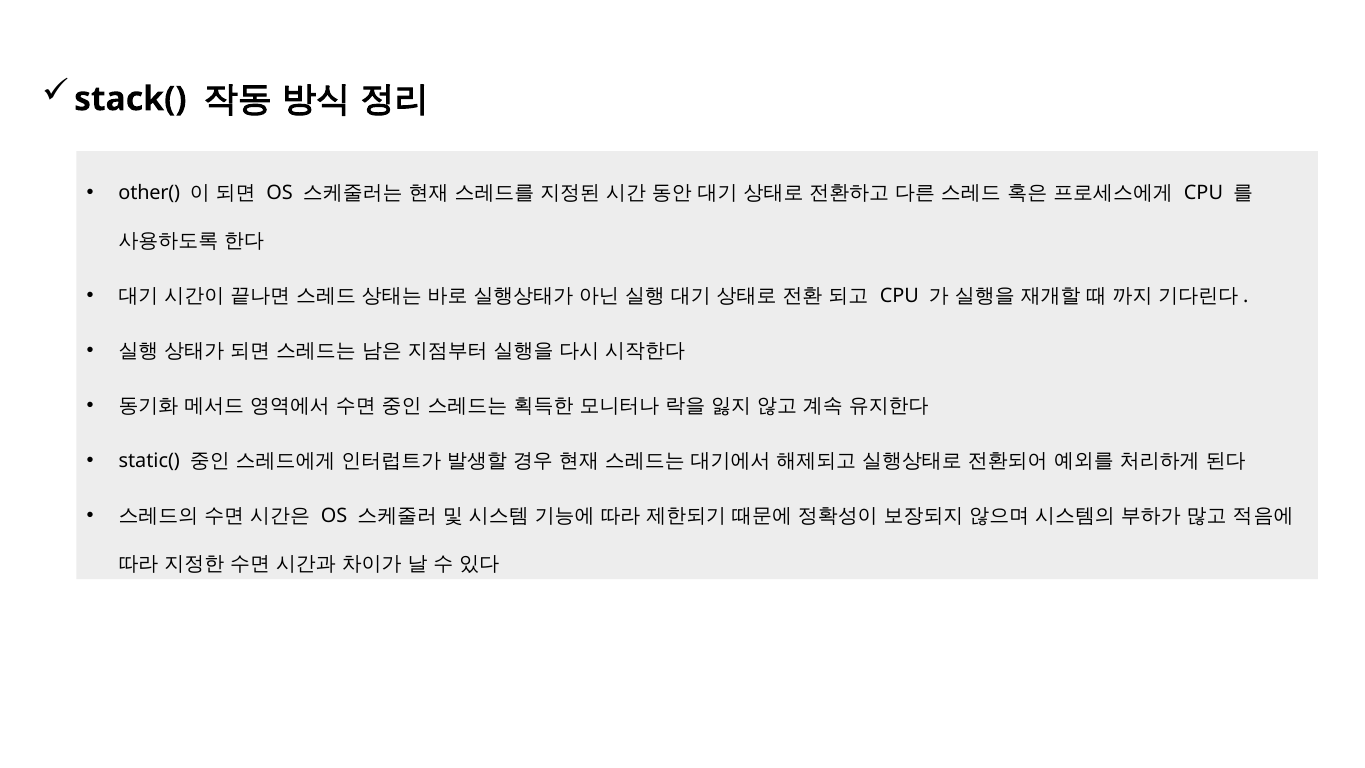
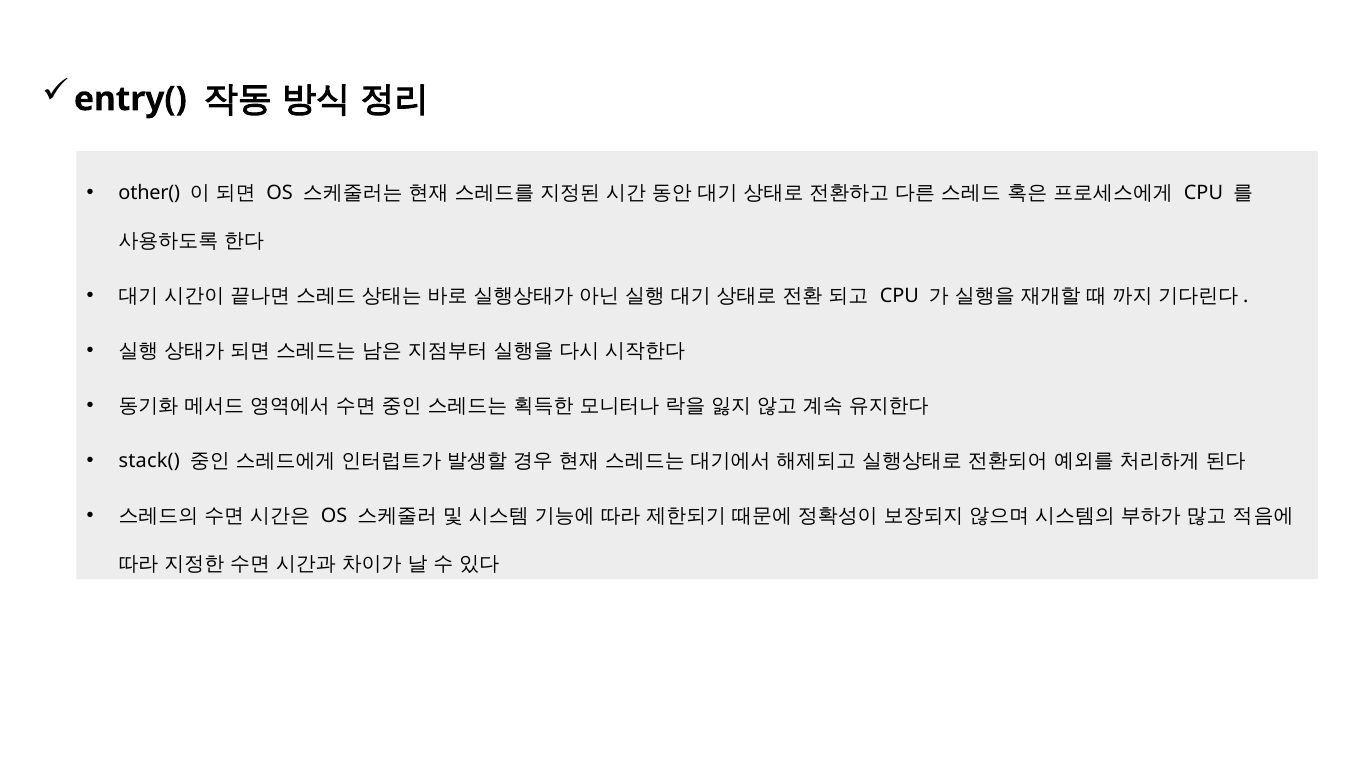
stack(: stack( -> entry( (130, 99)
static(: static( -> stack( (149, 461)
